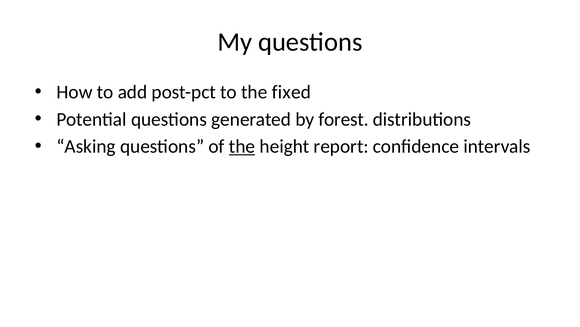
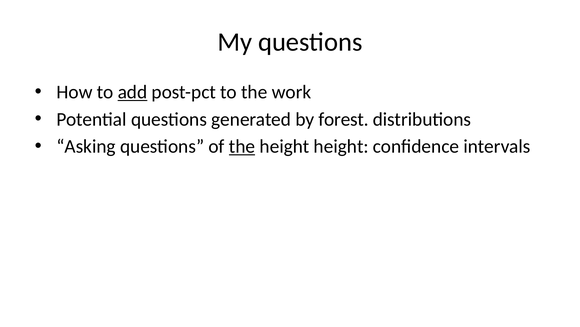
add underline: none -> present (133, 92)
fixed: fixed -> work (291, 92)
height report: report -> height (341, 146)
